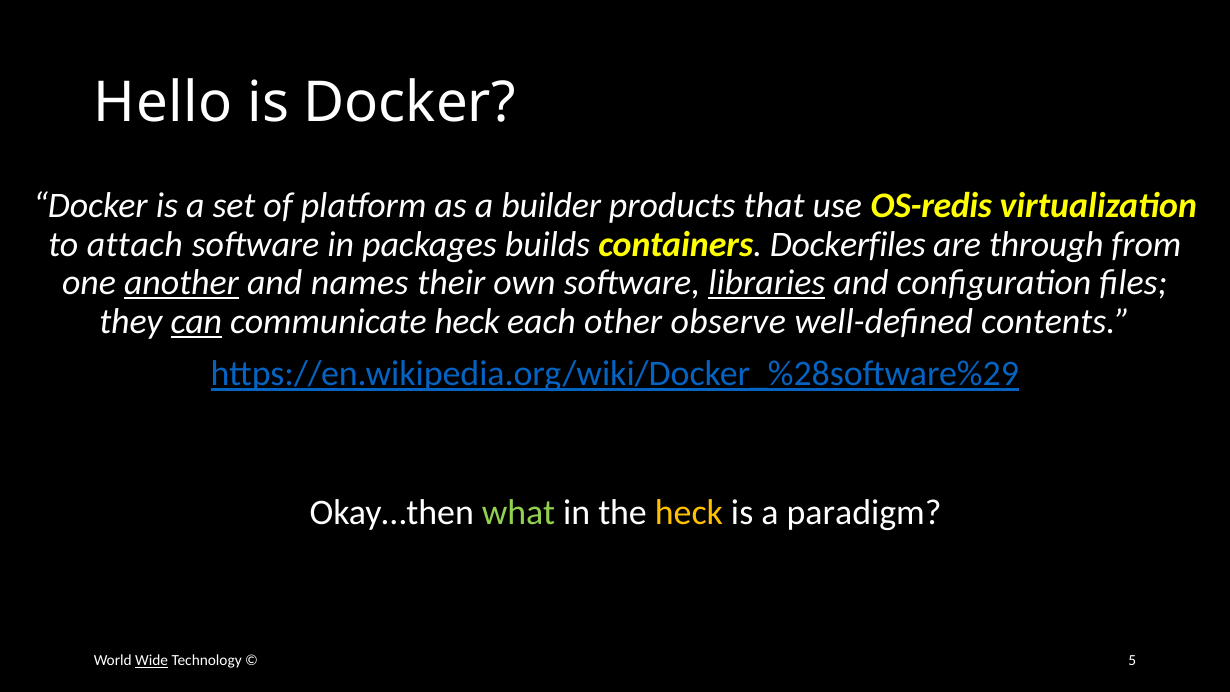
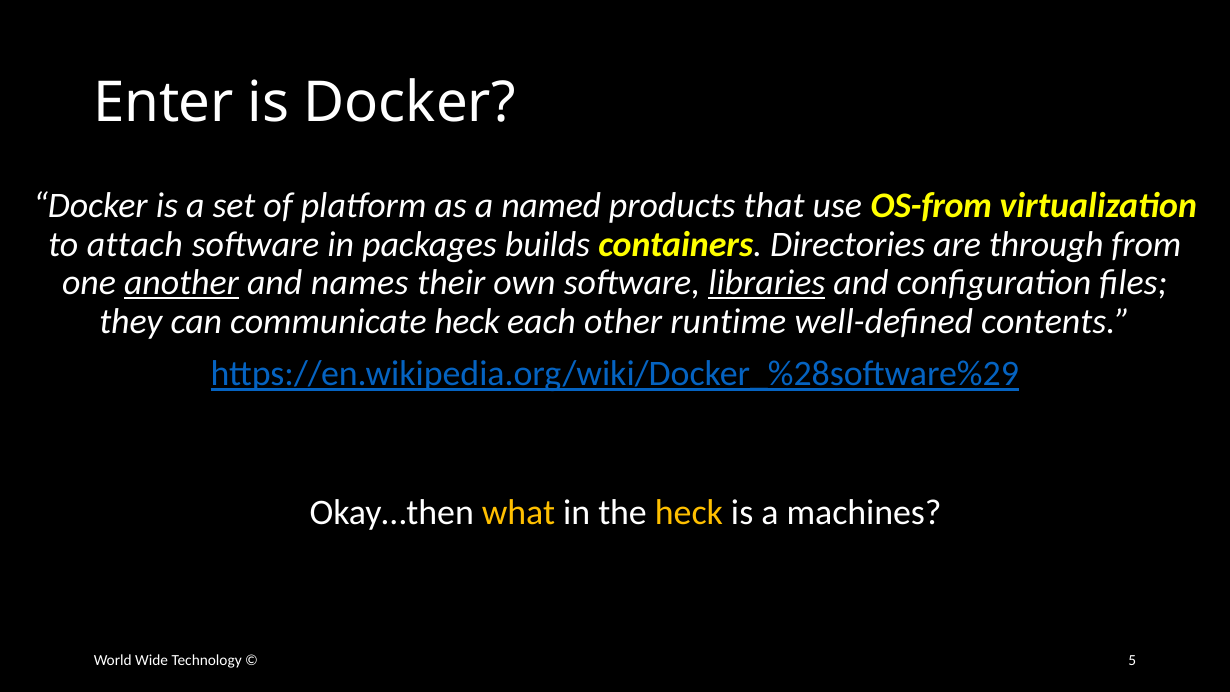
Hello: Hello -> Enter (164, 103)
builder: builder -> named (551, 206)
OS-redis: OS-redis -> OS-from (931, 206)
Dockerfiles: Dockerfiles -> Directories (848, 244)
can underline: present -> none (196, 322)
observe: observe -> runtime (728, 322)
what colour: light green -> yellow (519, 513)
paradigm: paradigm -> machines (864, 513)
Wide underline: present -> none (152, 661)
